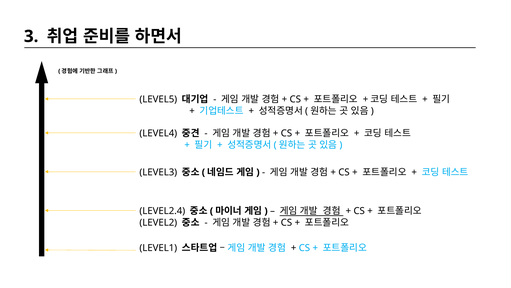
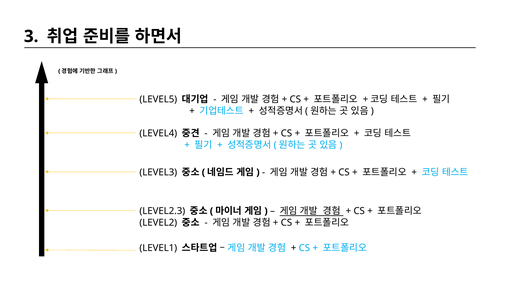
LEVEL2.4: LEVEL2.4 -> LEVEL2.3 (162, 211)
